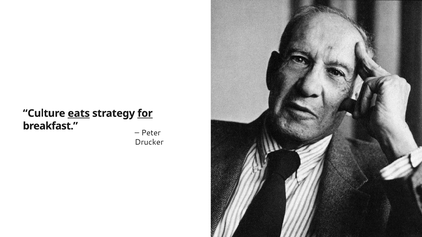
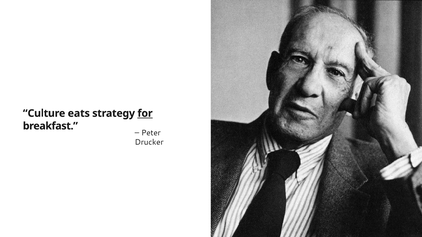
eats underline: present -> none (79, 114)
